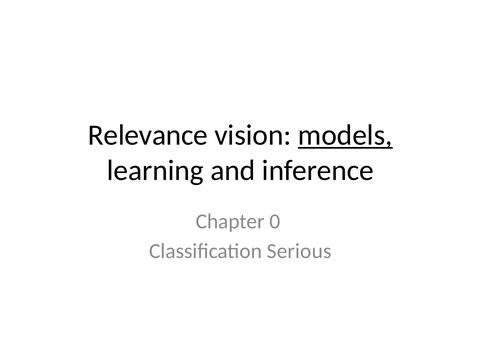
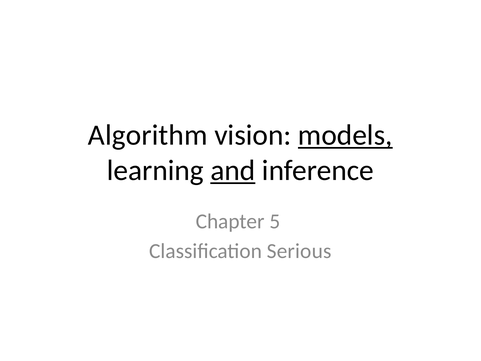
Relevance: Relevance -> Algorithm (148, 135)
and underline: none -> present (233, 170)
0: 0 -> 5 (275, 221)
